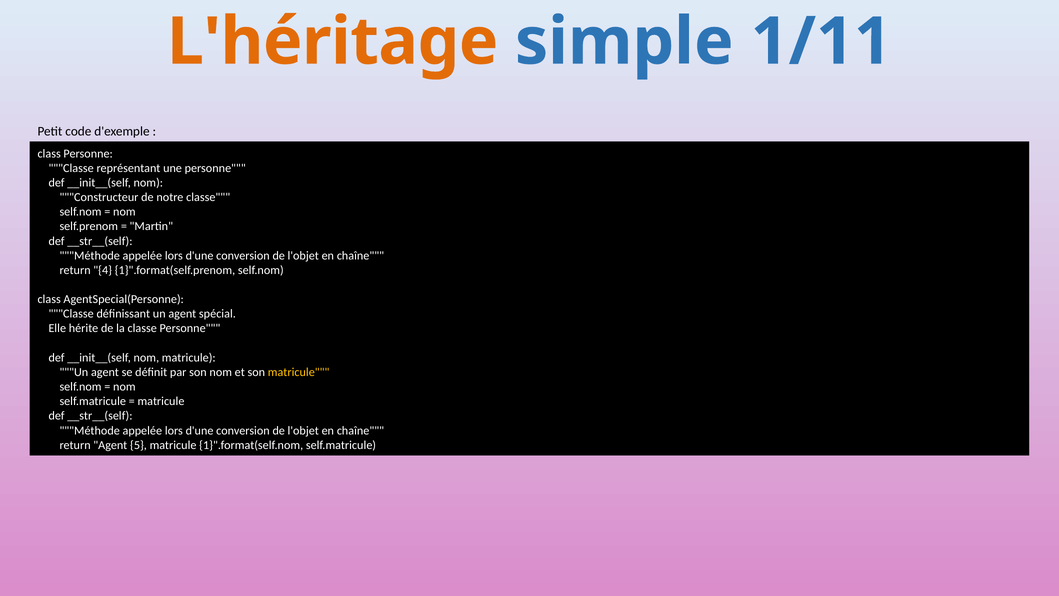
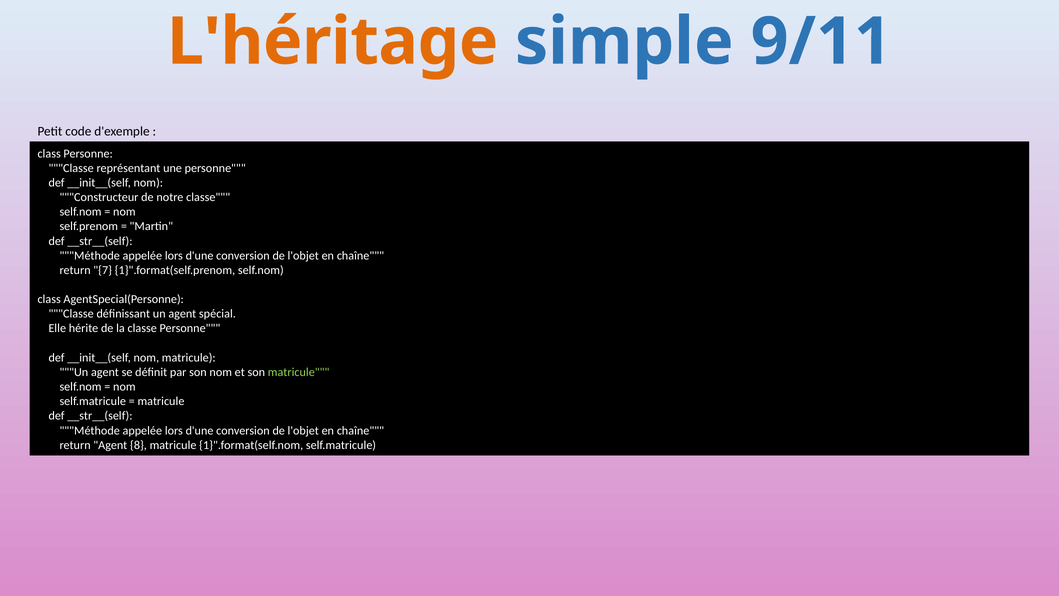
1/11: 1/11 -> 9/11 (821, 42)
4: 4 -> 7 (103, 270)
matricule colour: yellow -> light green (299, 372)
5: 5 -> 8 (138, 445)
